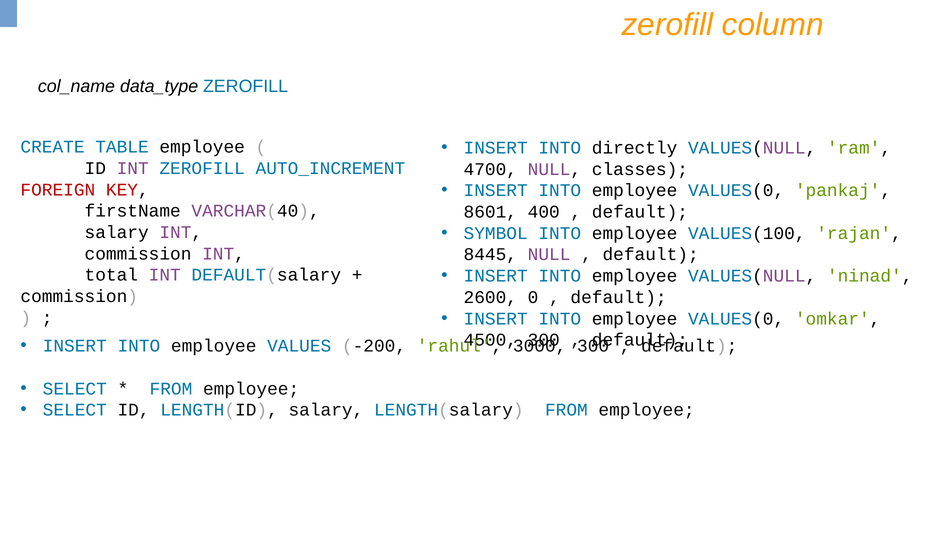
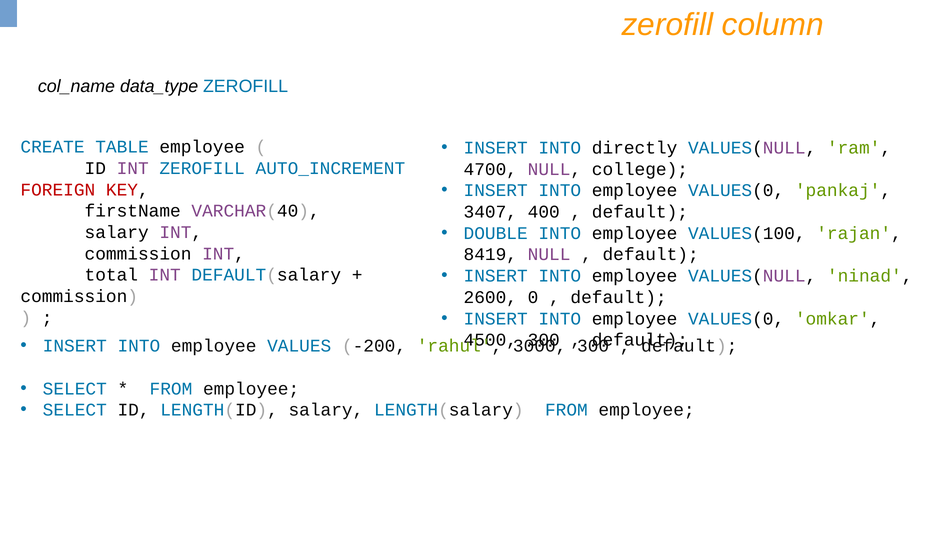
classes: classes -> college (640, 169)
8601: 8601 -> 3407 (490, 212)
SYMBOL: SYMBOL -> DOUBLE (496, 233)
8445: 8445 -> 8419 (490, 255)
